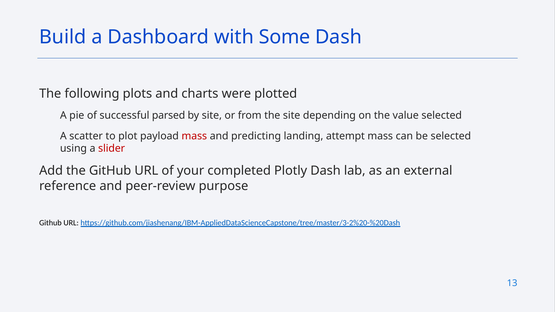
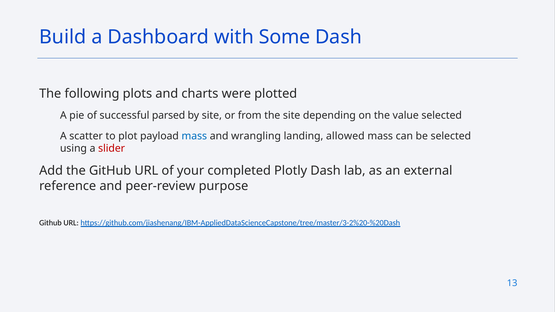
mass colour: red -> blue (194, 136)
predicting: predicting -> wrangling (256, 136)
attempt: attempt -> allowed (345, 136)
